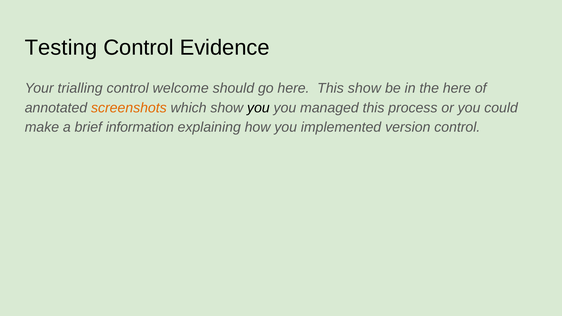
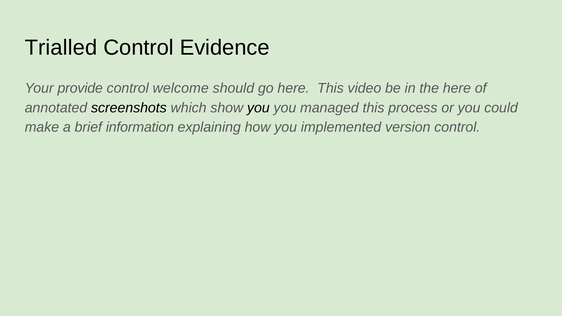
Testing: Testing -> Trialled (61, 48)
trialling: trialling -> provide (80, 88)
This show: show -> video (364, 88)
screenshots colour: orange -> black (129, 108)
